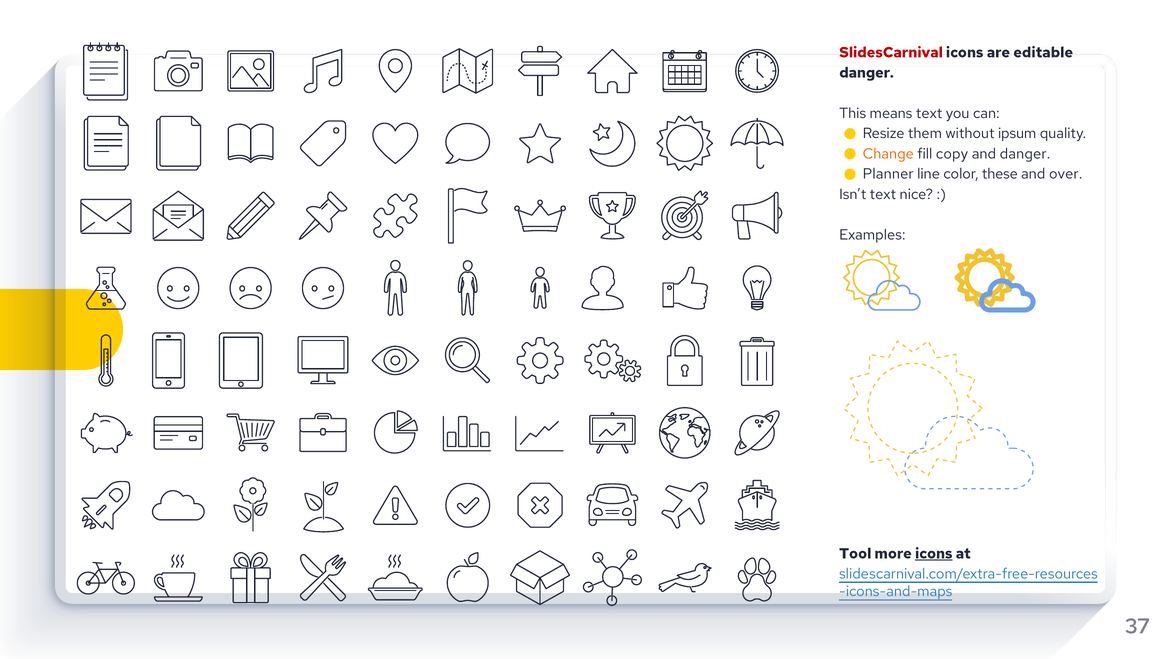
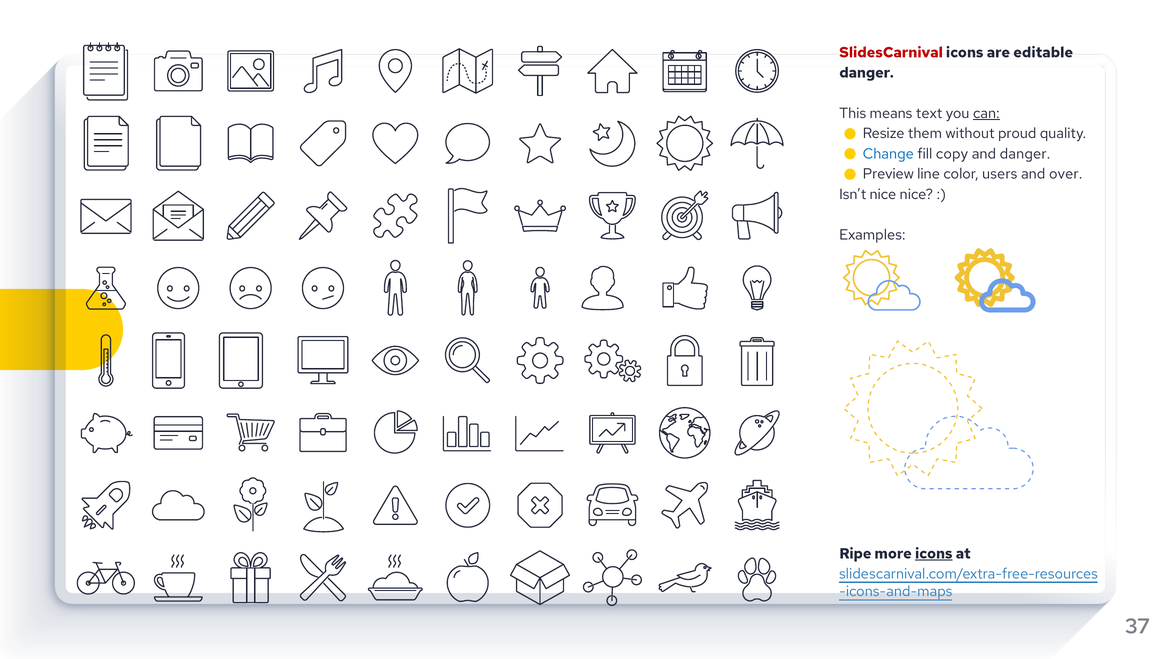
can underline: none -> present (986, 113)
ipsum: ipsum -> proud (1017, 133)
Change colour: orange -> blue (888, 154)
Planner: Planner -> Preview (888, 174)
these: these -> users (1000, 174)
Isn’t text: text -> nice (883, 194)
Tool: Tool -> Ripe (855, 553)
